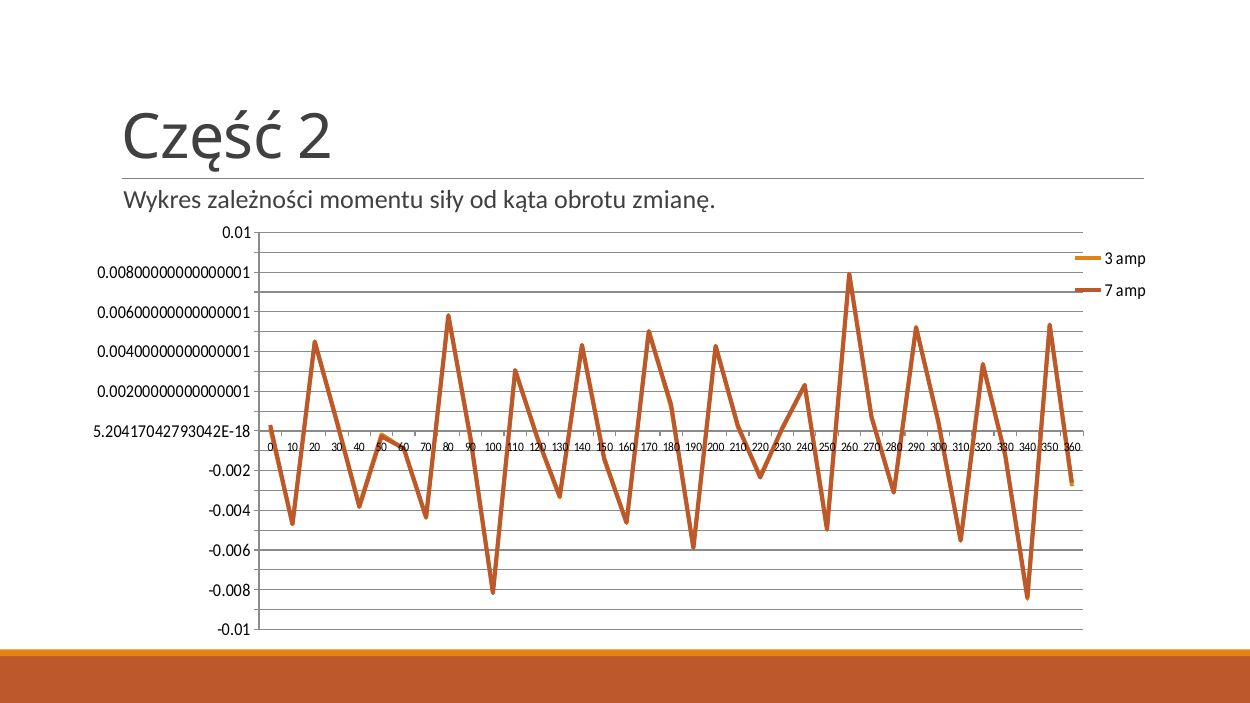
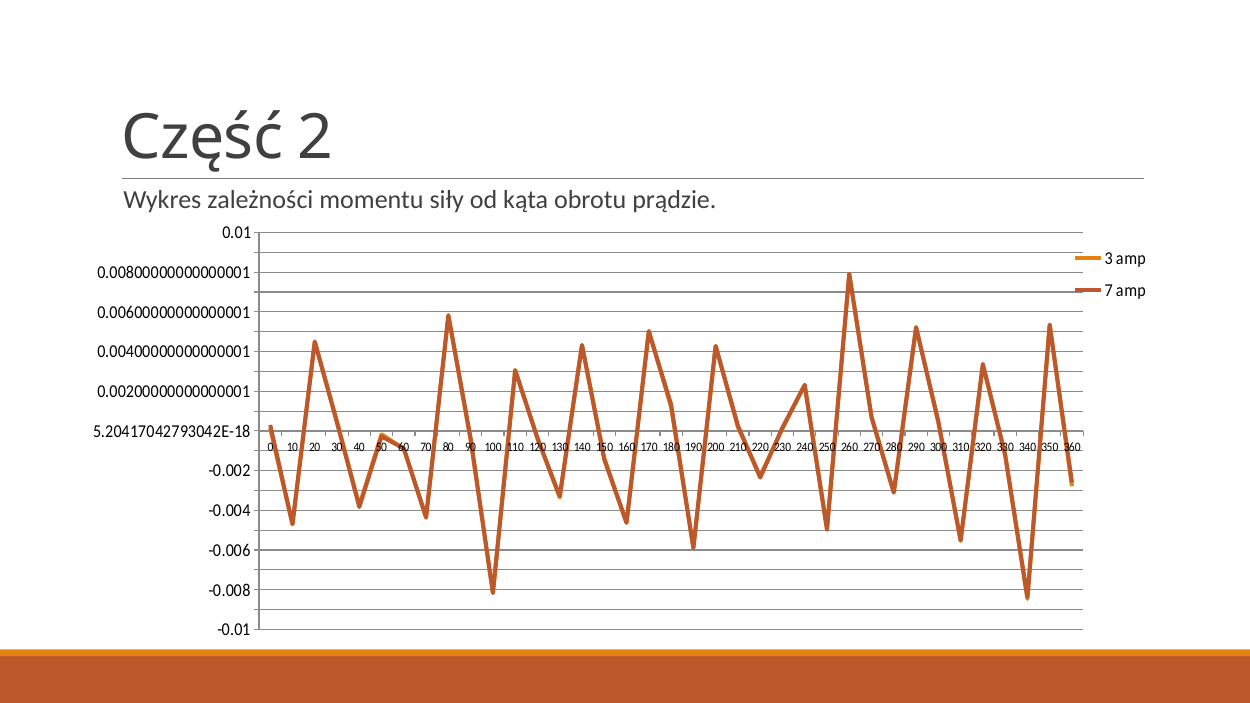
zmianę: zmianę -> prądzie (674, 199)
